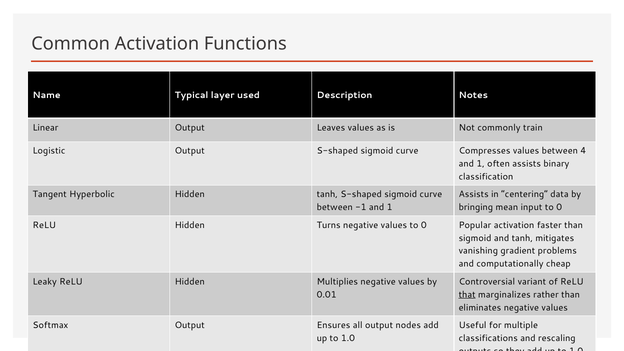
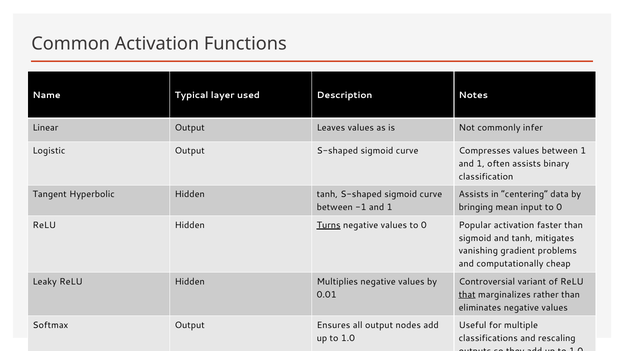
train: train -> infer (533, 128)
between 4: 4 -> 1 (583, 151)
Turns underline: none -> present (329, 225)
